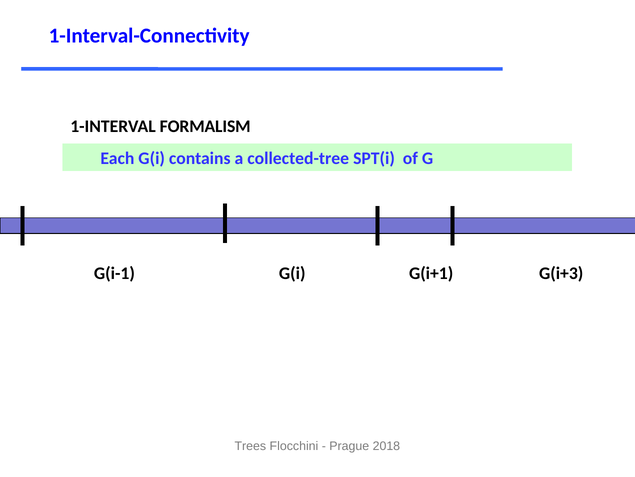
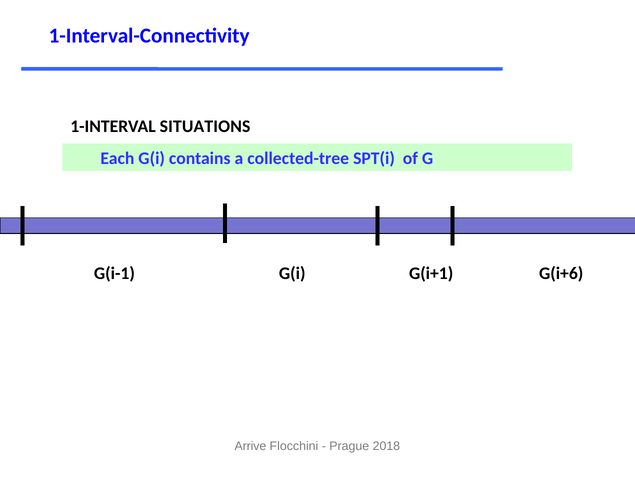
FORMALISM: FORMALISM -> SITUATIONS (205, 126)
G(i+3: G(i+3 -> G(i+6 (561, 273)
Trees: Trees -> Arrive (250, 445)
